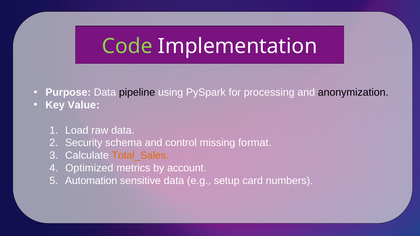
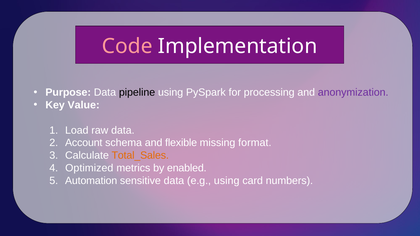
Code colour: light green -> pink (127, 46)
anonymization colour: black -> purple (353, 93)
Security: Security -> Account (84, 143)
control: control -> flexible (181, 143)
account: account -> enabled (187, 168)
e.g setup: setup -> using (227, 181)
